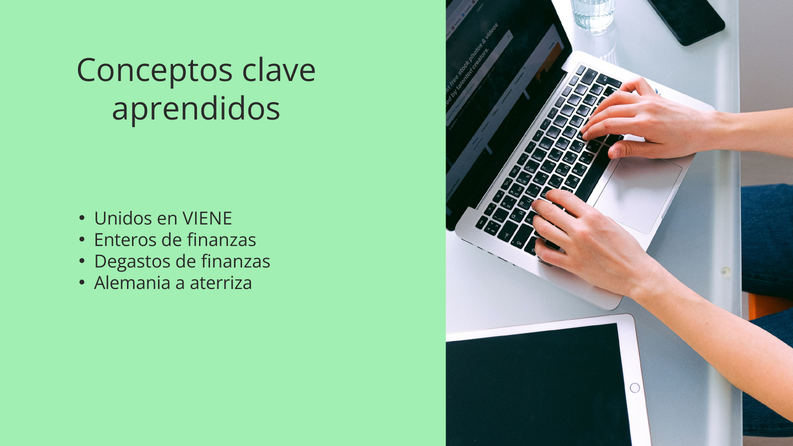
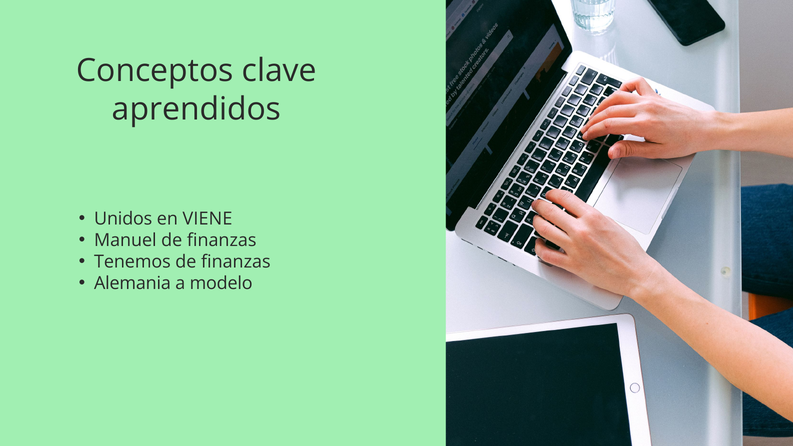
Enteros: Enteros -> Manuel (125, 240)
Degastos: Degastos -> Tenemos (132, 262)
aterriza: aterriza -> modelo (221, 283)
